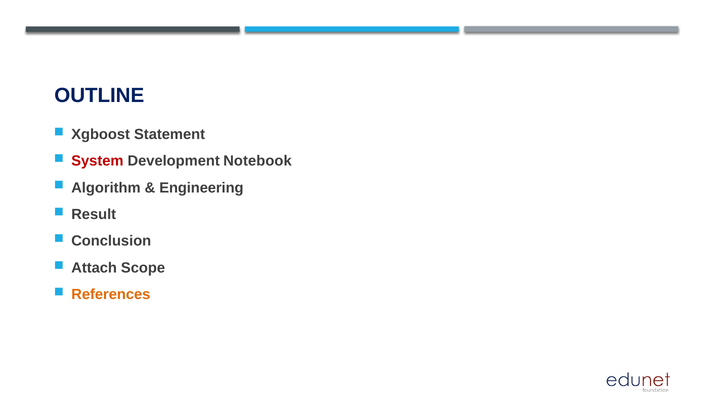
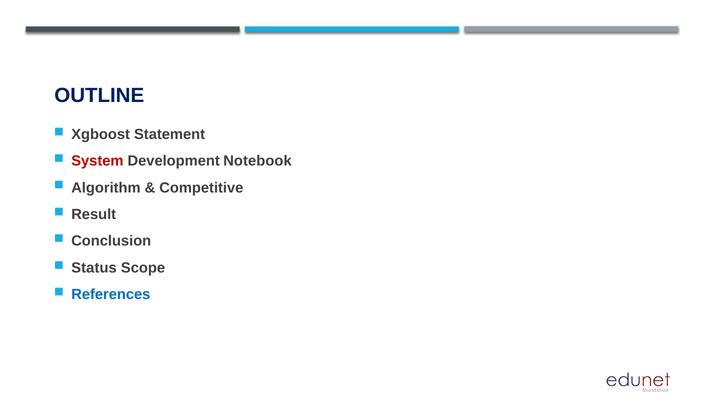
Engineering: Engineering -> Competitive (201, 188)
Attach: Attach -> Status (94, 268)
References colour: orange -> blue (111, 295)
